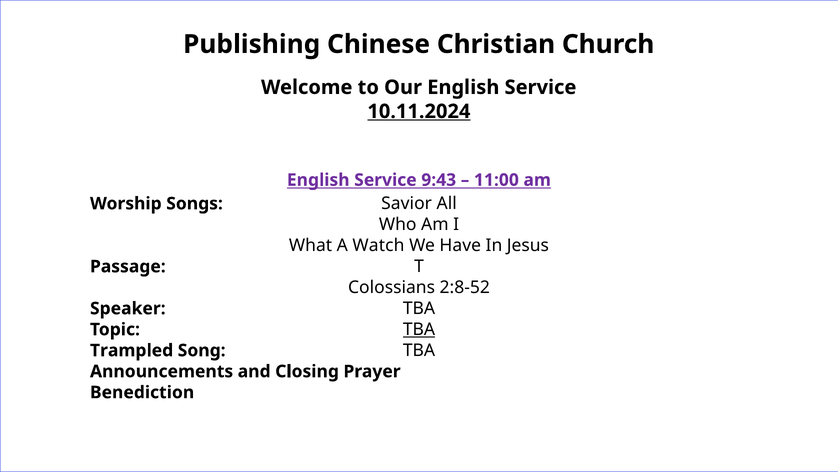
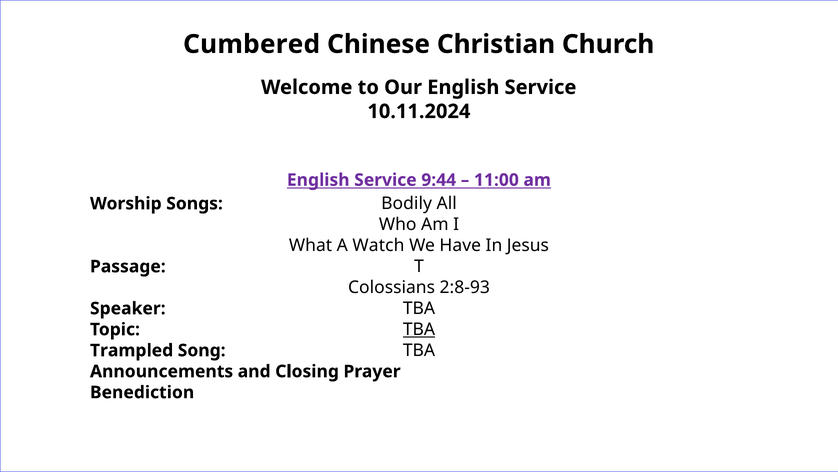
Publishing: Publishing -> Cumbered (252, 44)
10.11.2024 underline: present -> none (419, 111)
9:43: 9:43 -> 9:44 (439, 180)
Savior: Savior -> Bodily (407, 203)
2:8-52: 2:8-52 -> 2:8-93 (465, 287)
